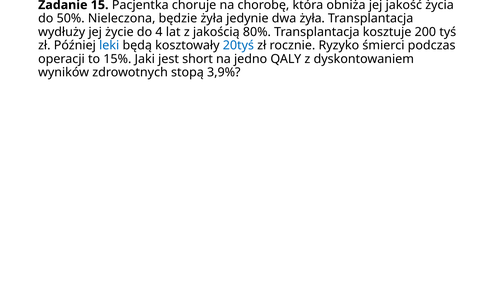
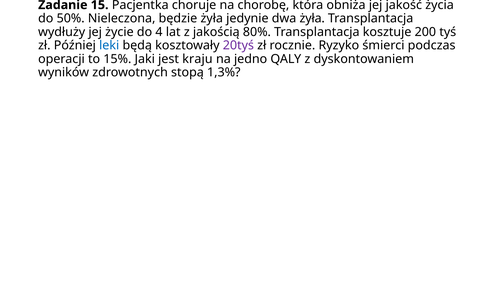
20tyś colour: blue -> purple (238, 45)
short: short -> kraju (197, 59)
3,9%: 3,9% -> 1,3% (224, 72)
